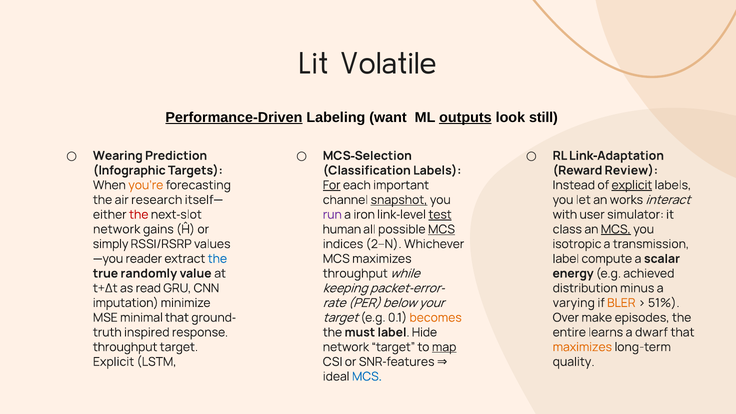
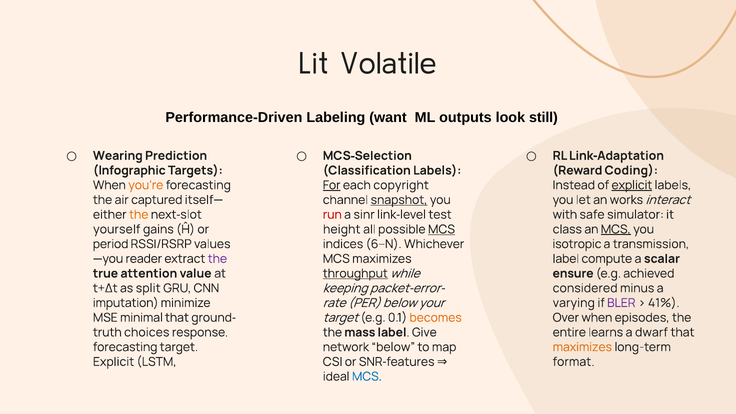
Performance‐Driven underline: present -> none (234, 117)
outputs underline: present -> none (465, 117)
Review: Review -> Coding (631, 170)
important: important -> copyright (401, 185)
research: research -> captured (157, 200)
the colour: red -> orange (139, 215)
run colour: purple -> red (332, 215)
iron: iron -> sinr (364, 215)
test underline: present -> none (440, 215)
user: user -> safe (592, 215)
network: network -> yourself (117, 229)
human: human -> height (342, 229)
simply: simply -> period (111, 244)
2–N: 2–N -> 6–N (384, 244)
the colour: blue -> purple (217, 259)
randomly: randomly -> attention (149, 273)
throughput underline: none -> present (355, 274)
energy: energy -> ensure (573, 273)
read: read -> split (148, 288)
distribution: distribution -> considered (585, 288)
BLER colour: orange -> purple (621, 303)
51%: 51% -> 41% (664, 303)
Over make: make -> when (597, 318)
inspired: inspired -> choices (147, 332)
must: must -> mass (360, 332)
Hide: Hide -> Give (424, 332)
throughput: throughput -> forecasting (125, 347)
network target: target -> below (393, 347)
map underline: present -> none (444, 347)
quality: quality -> format (574, 362)
